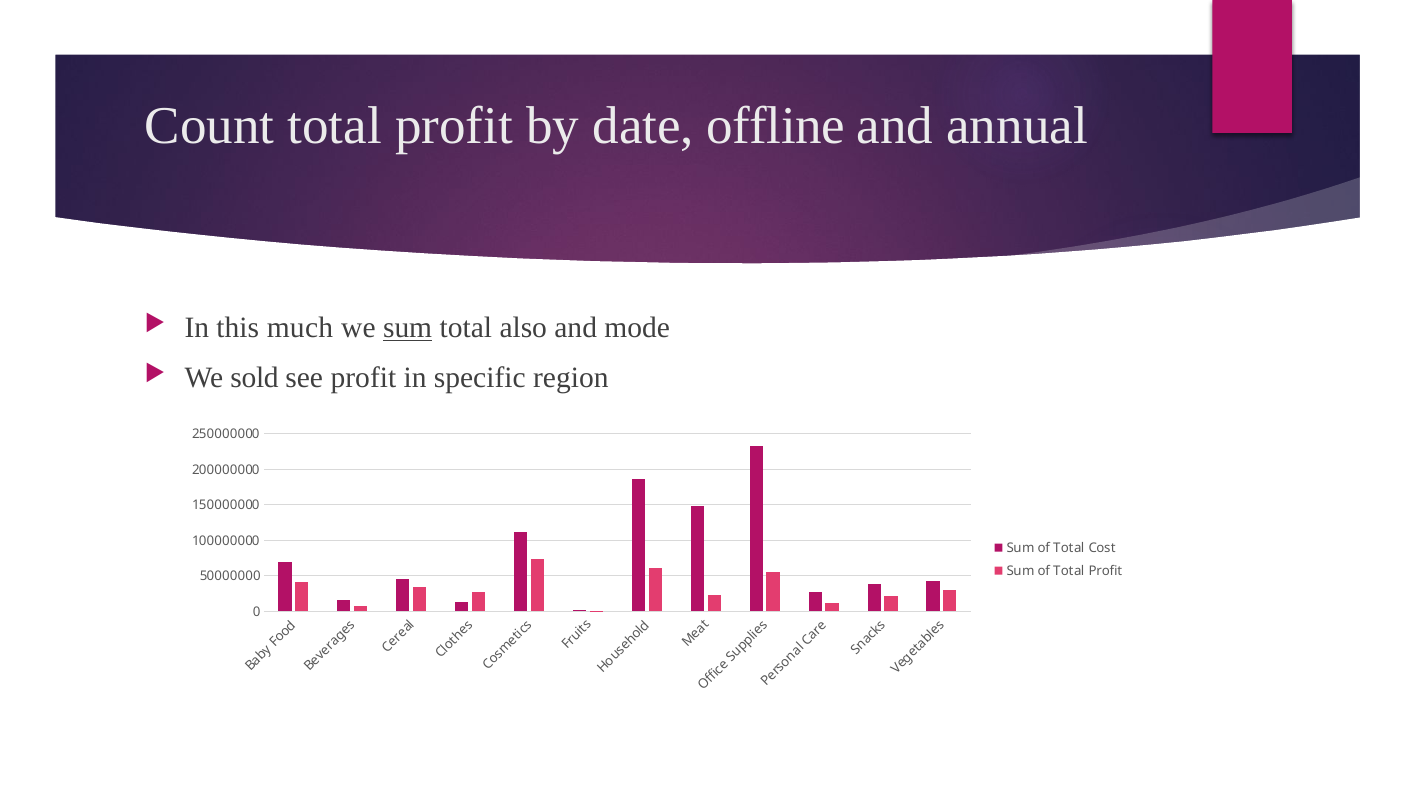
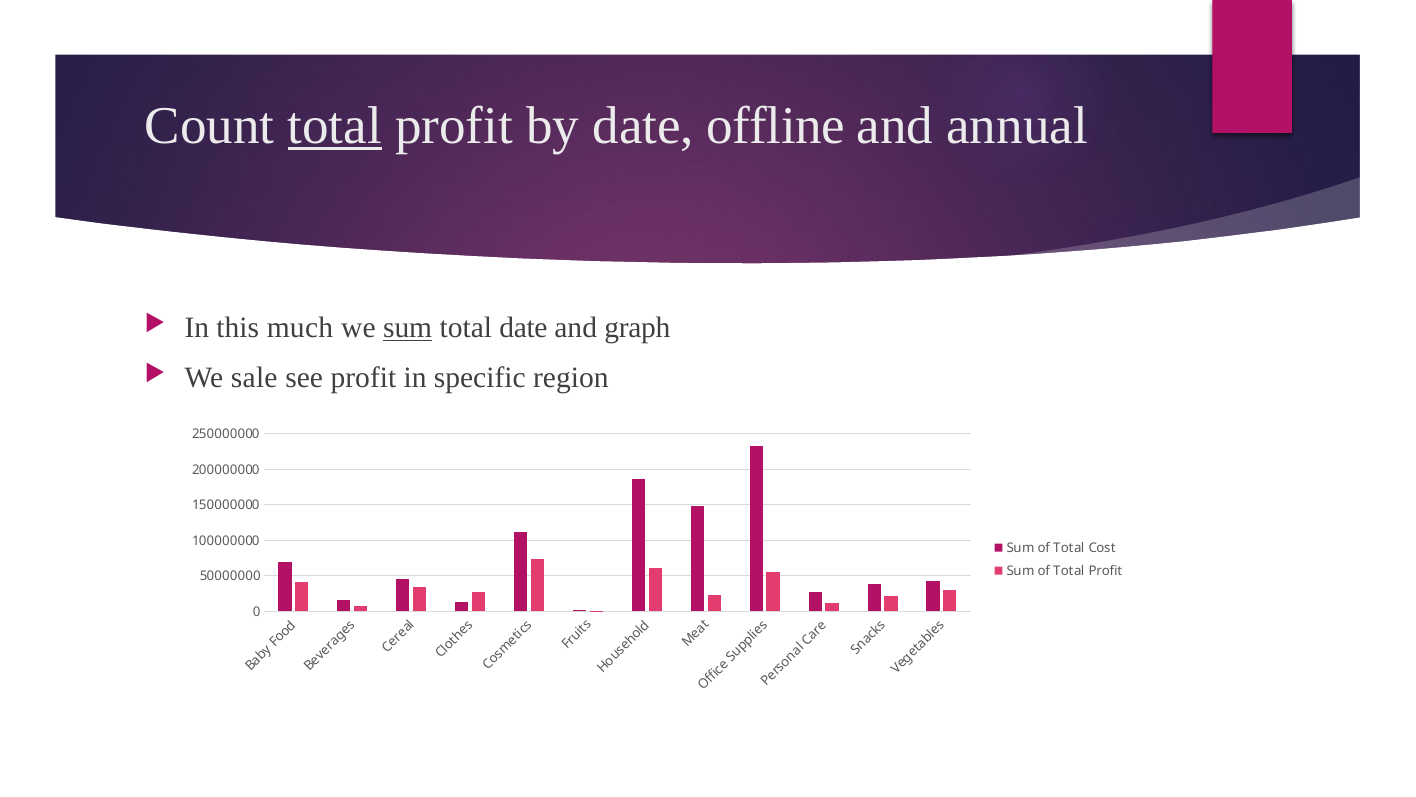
total underline: none -> present (335, 126)
total also: also -> date (523, 328)
mode: mode -> graph (637, 328)
sold: sold -> sale (254, 378)
